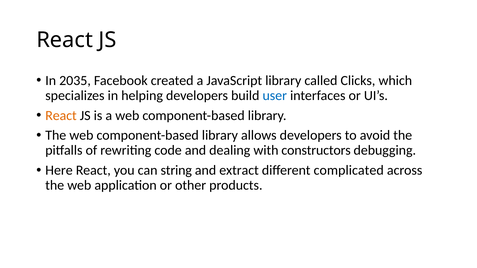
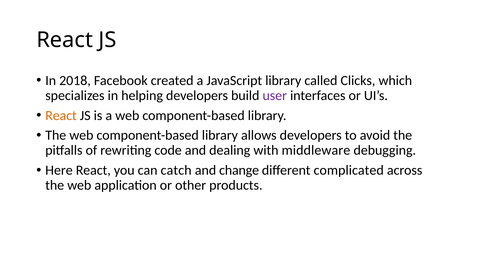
2035: 2035 -> 2018 (75, 81)
user colour: blue -> purple (275, 96)
constructors: constructors -> middleware (316, 151)
string: string -> catch (176, 171)
extract: extract -> change (239, 171)
